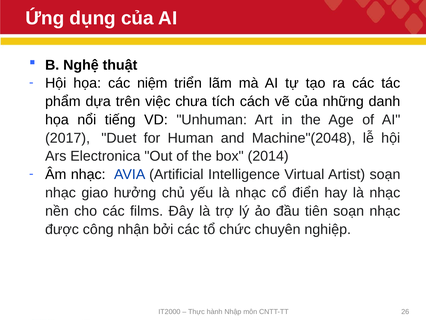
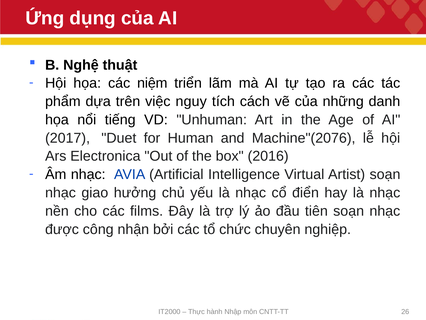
chưa: chưa -> nguy (191, 101)
Machine"(2048: Machine"(2048 -> Machine"(2076 (304, 138)
2014: 2014 -> 2016 (268, 156)
